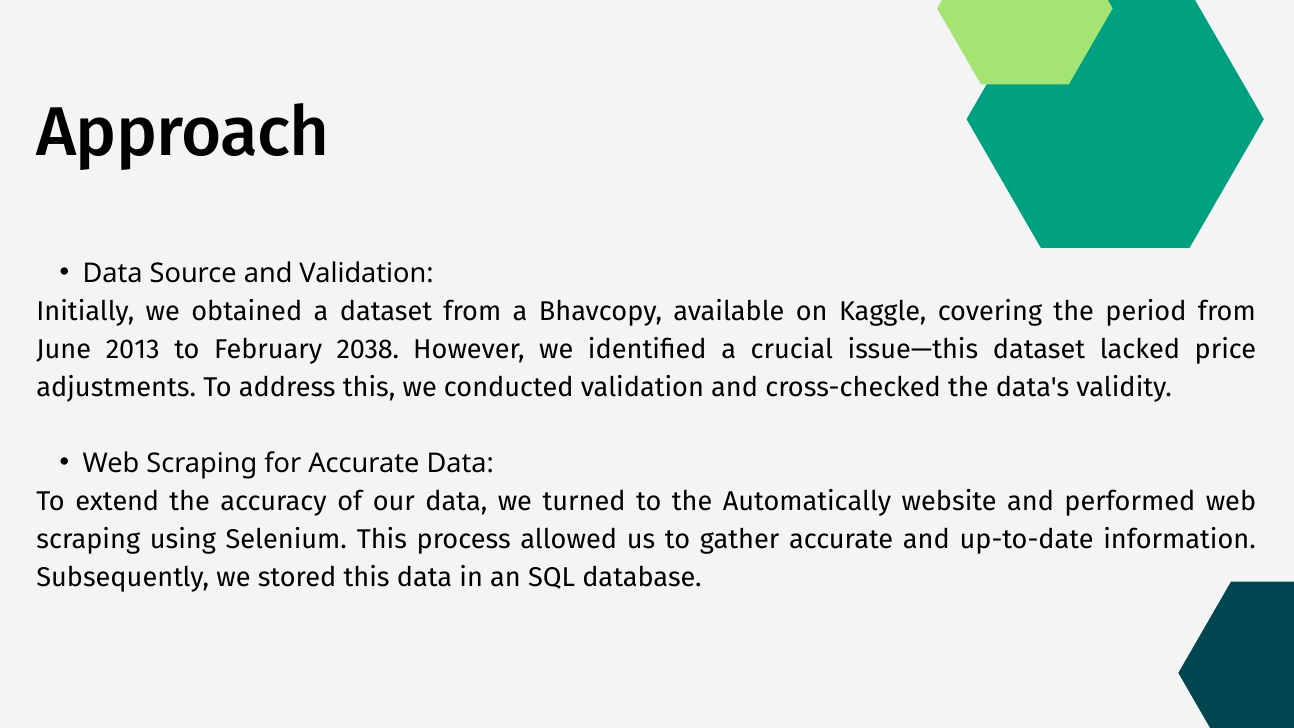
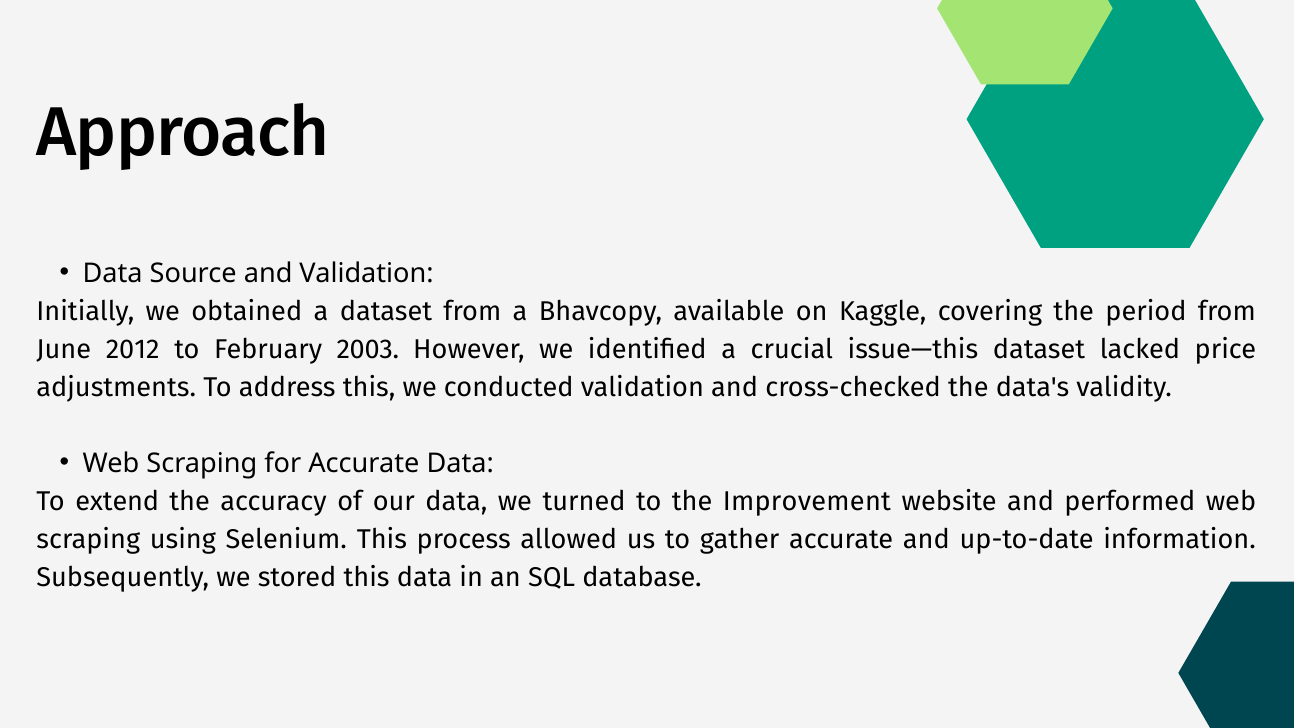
2013: 2013 -> 2012 (133, 349)
2038: 2038 -> 2003 (368, 349)
Automatically: Automatically -> Improvement (807, 501)
